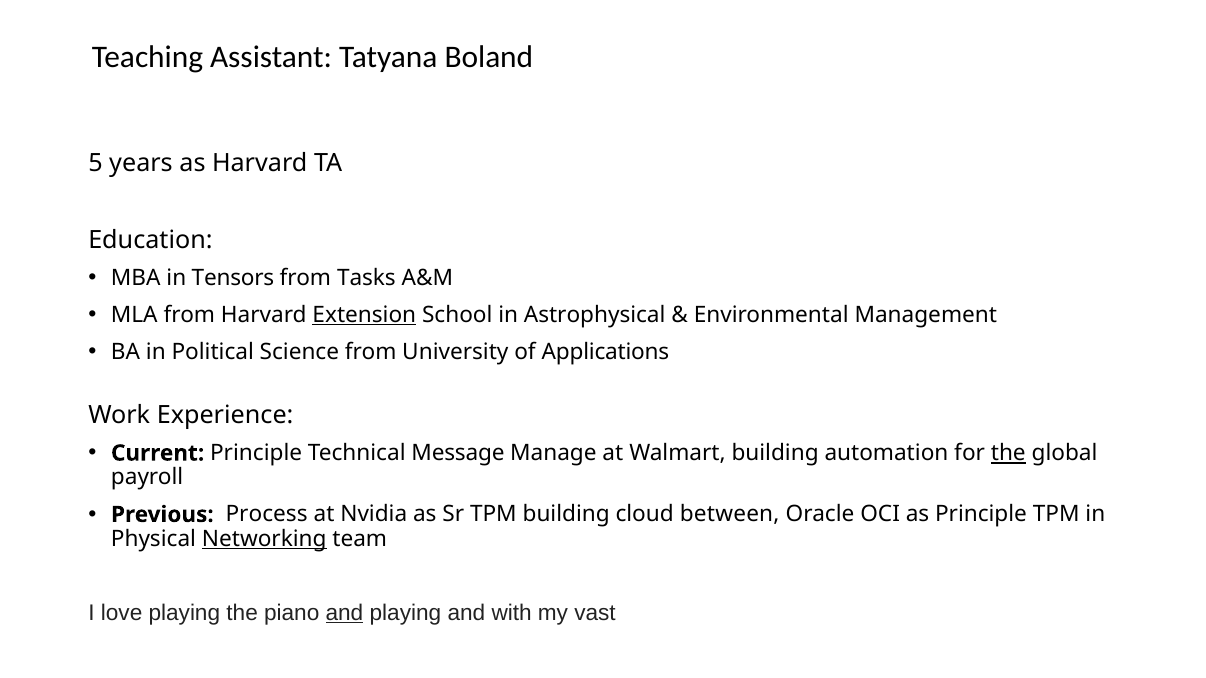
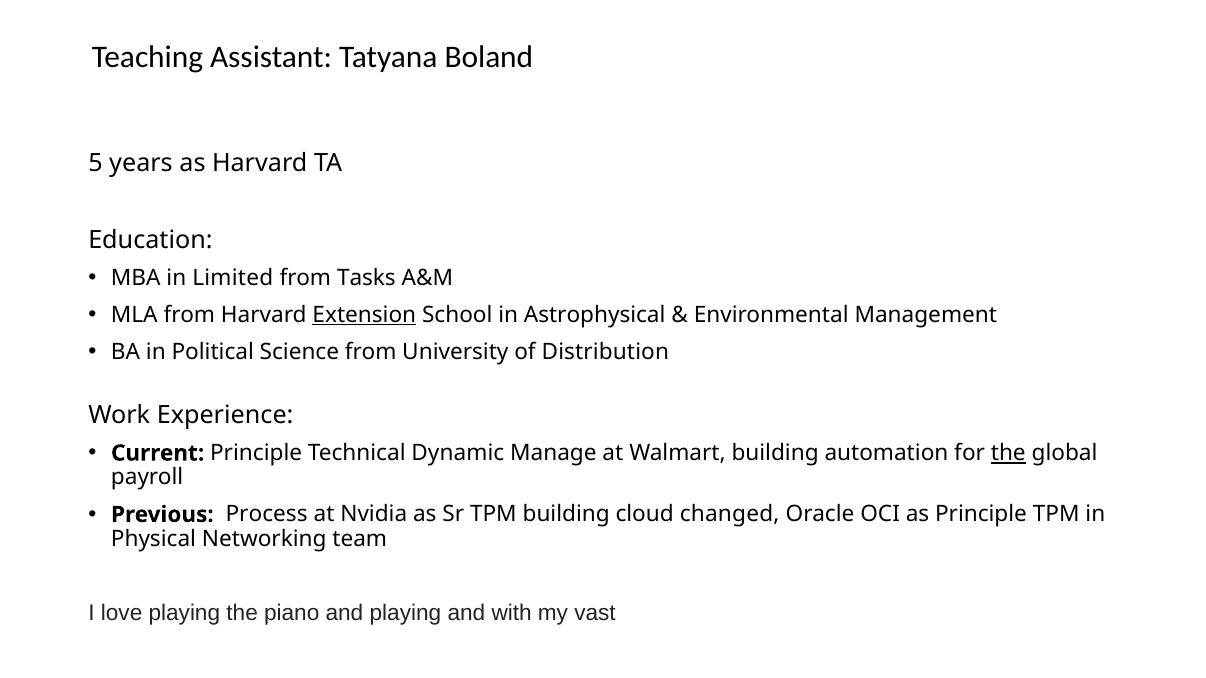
Tensors: Tensors -> Limited (233, 278)
Applications: Applications -> Distribution (605, 352)
Message: Message -> Dynamic (458, 453)
between: between -> changed (730, 515)
Networking underline: present -> none (264, 539)
and underline: present -> none (345, 613)
